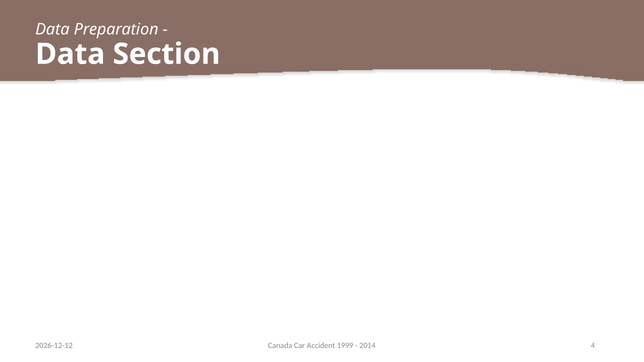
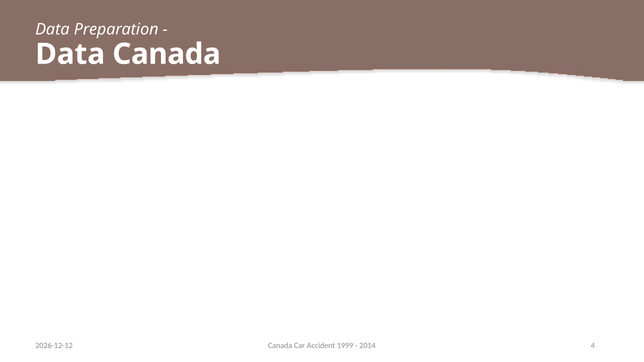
Data Section: Section -> Canada (167, 54)
